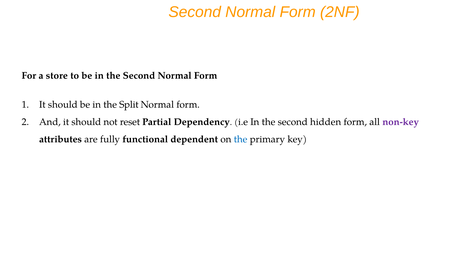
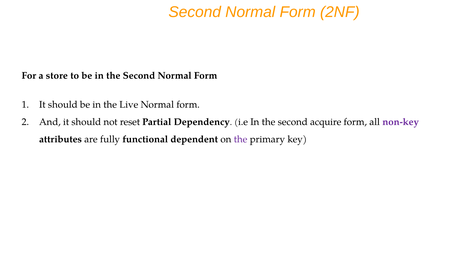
Split: Split -> Live (129, 105)
hidden: hidden -> acquire (326, 122)
the colour: blue -> purple (241, 140)
